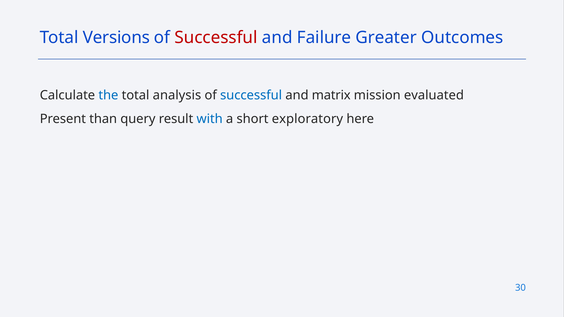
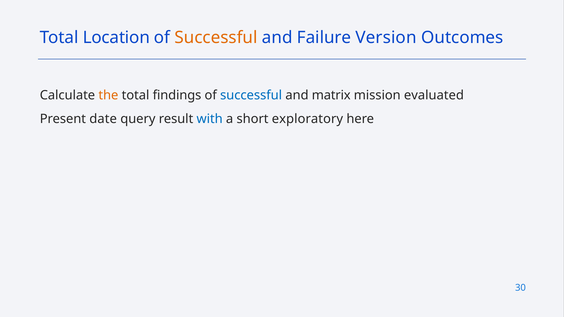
Versions: Versions -> Location (116, 38)
Successful colour: red -> orange (216, 38)
Greater: Greater -> Version (386, 38)
the colour: blue -> orange (108, 95)
analysis: analysis -> findings (177, 95)
than: than -> date (103, 119)
